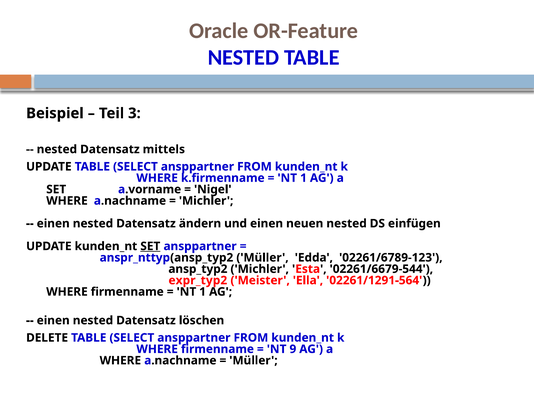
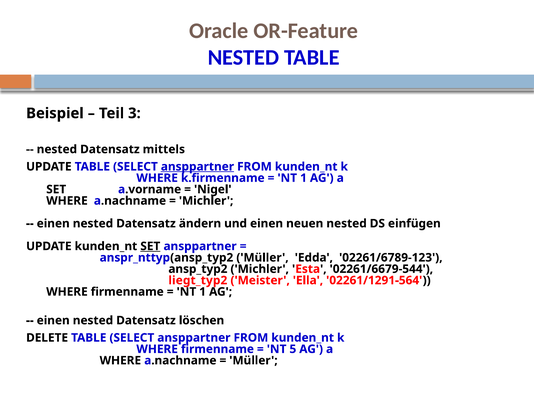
ansppartner underline: none -> present (197, 167)
expr_typ2: expr_typ2 -> liegt_typ2 (198, 281)
9: 9 -> 5 (293, 350)
